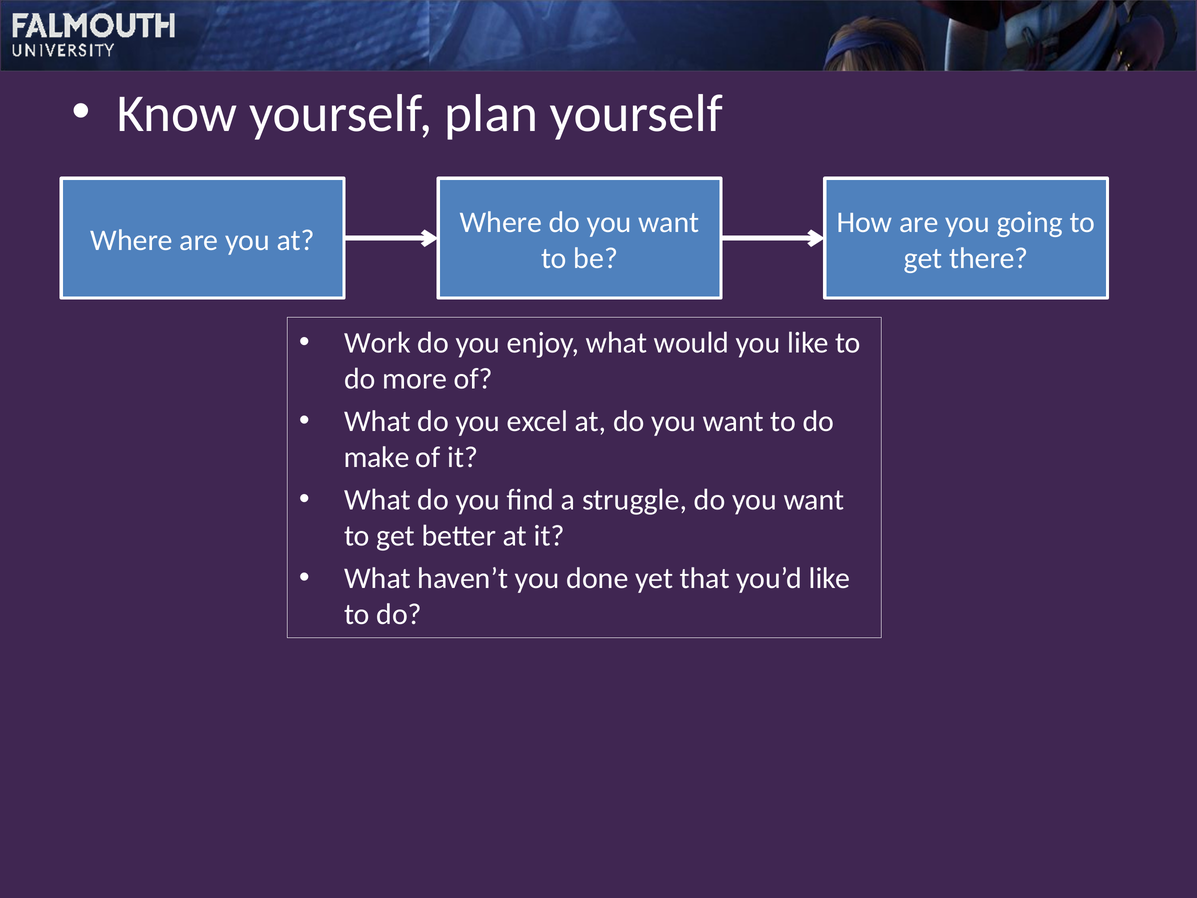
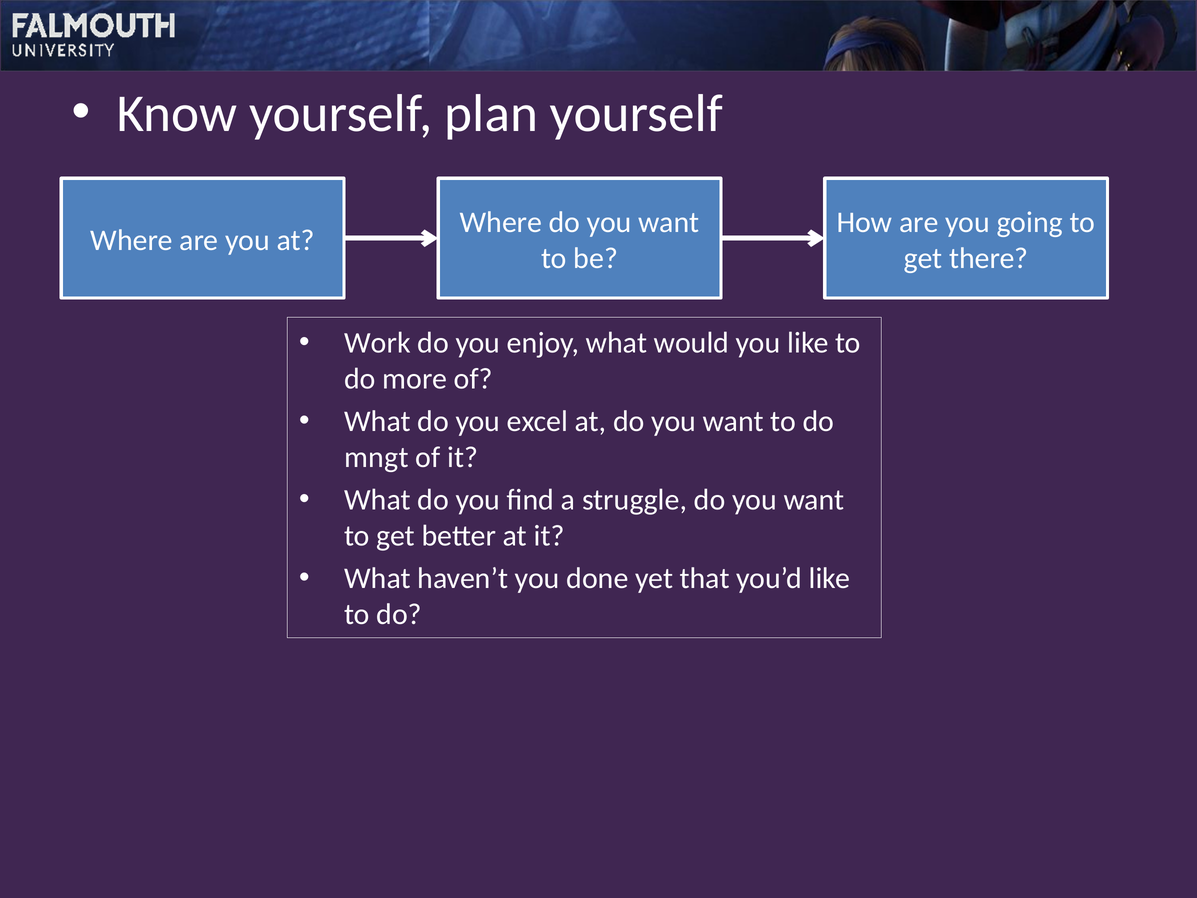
make: make -> mngt (376, 457)
